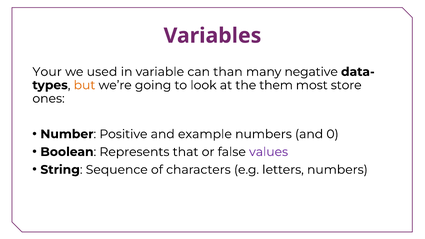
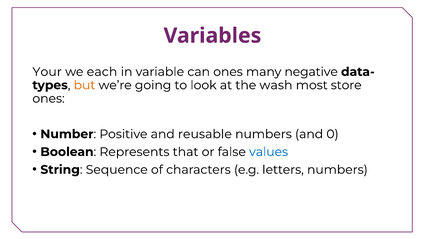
used: used -> each (102, 72)
can than: than -> ones (228, 72)
them: them -> wash (276, 85)
example: example -> reusable (205, 134)
values colour: purple -> blue (269, 152)
